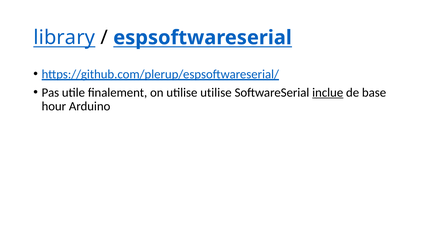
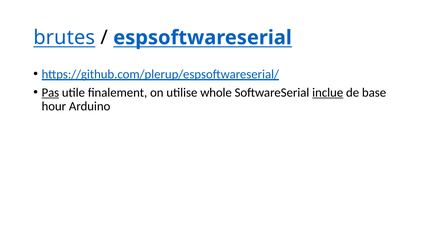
library: library -> brutes (64, 38)
Pas underline: none -> present (50, 93)
utilise utilise: utilise -> whole (216, 93)
